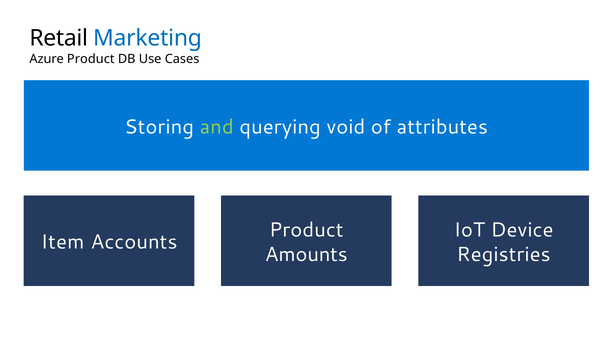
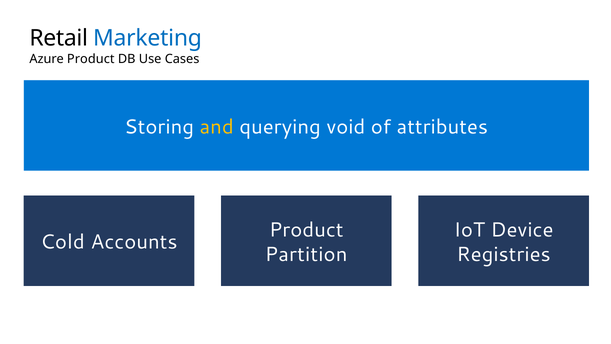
and colour: light green -> yellow (217, 127)
Item: Item -> Cold (63, 242)
Amounts: Amounts -> Partition (306, 254)
